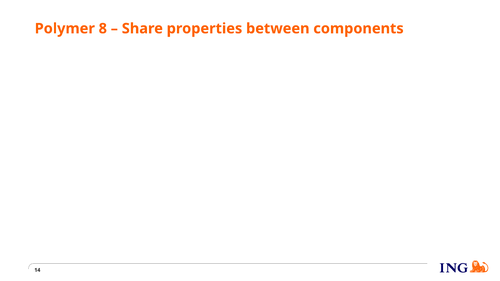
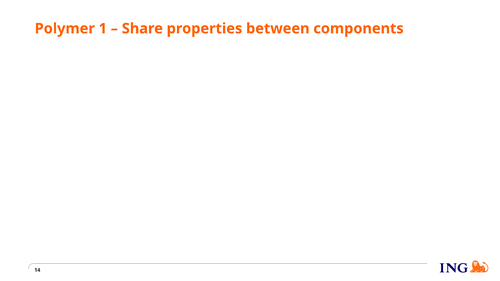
8: 8 -> 1 (103, 29)
